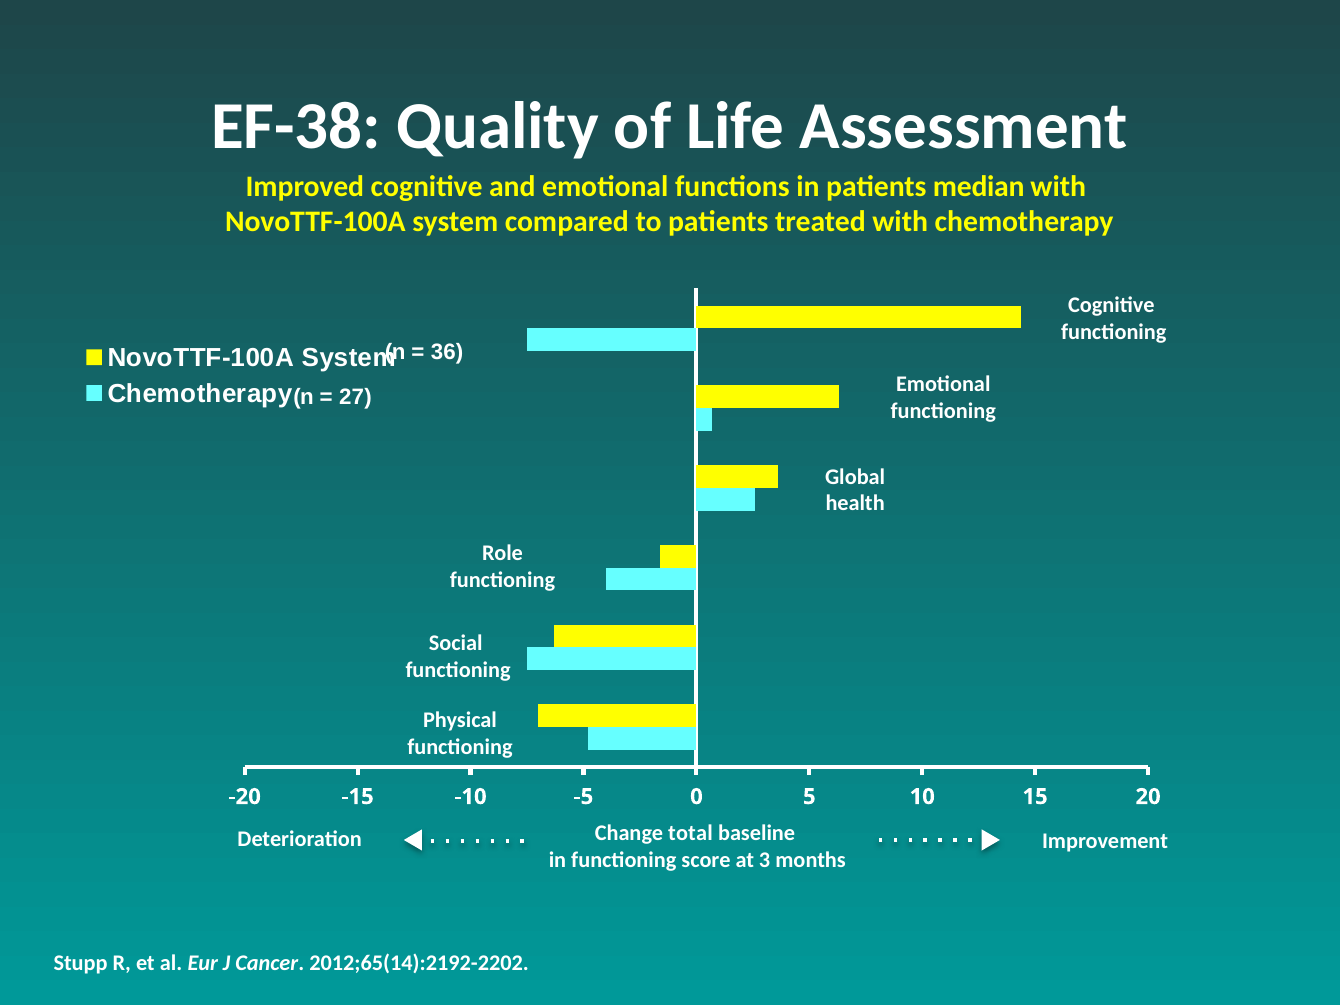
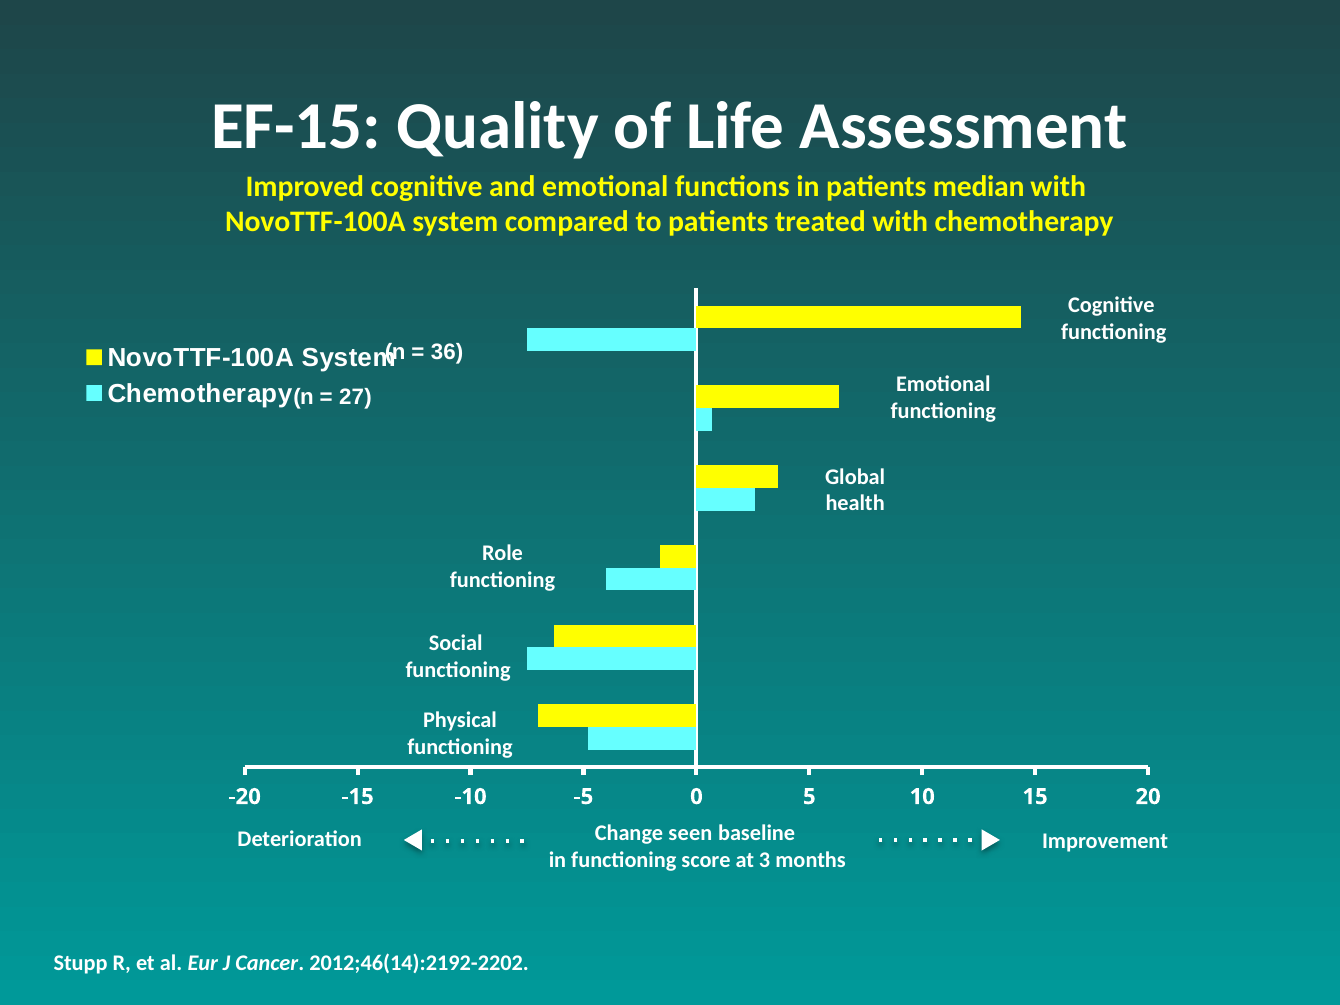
EF-38: EF-38 -> EF-15 (296, 126)
total: total -> seen (690, 833)
2012;65(14):2192-2202: 2012;65(14):2192-2202 -> 2012;46(14):2192-2202 (419, 963)
